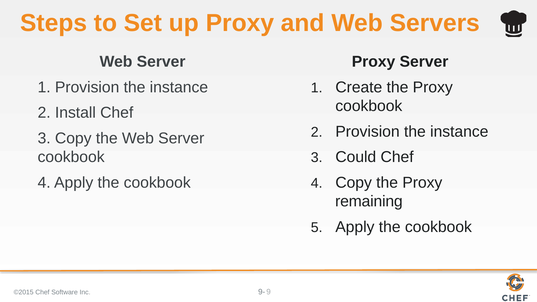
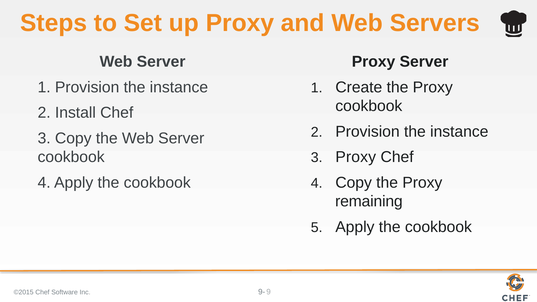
3 Could: Could -> Proxy (356, 157)
